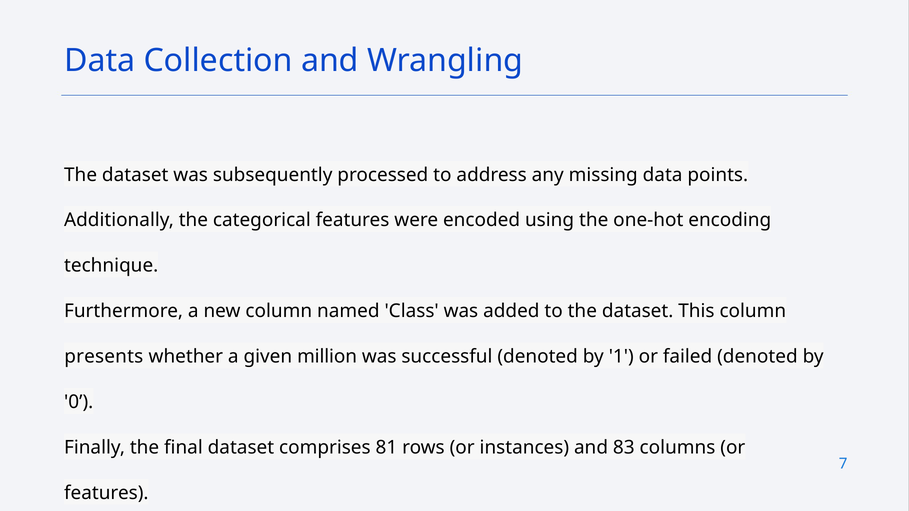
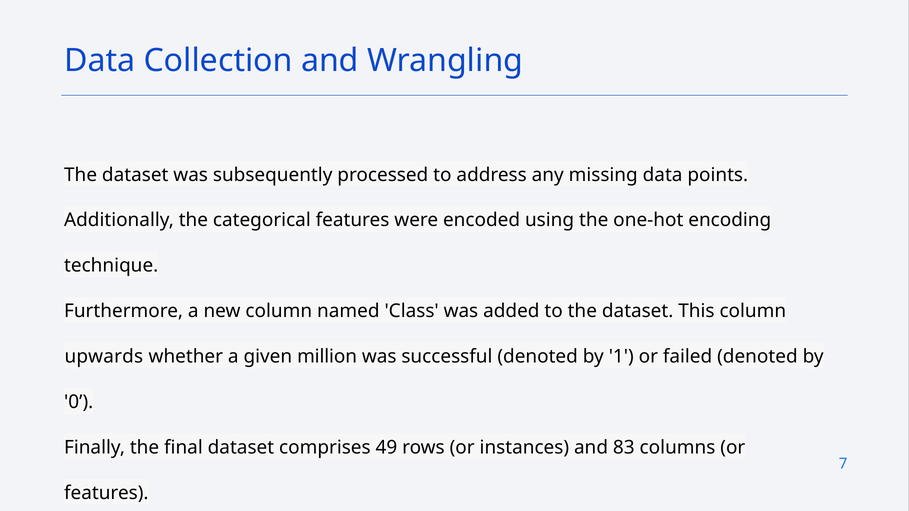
presents: presents -> upwards (104, 357)
81: 81 -> 49 (386, 448)
